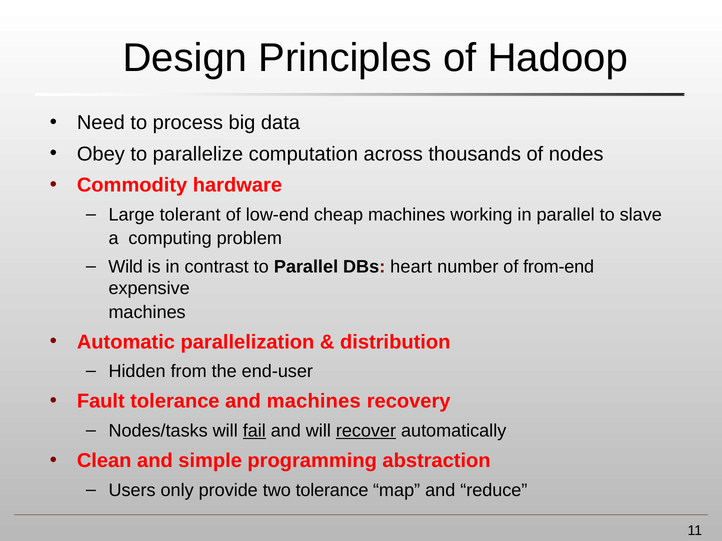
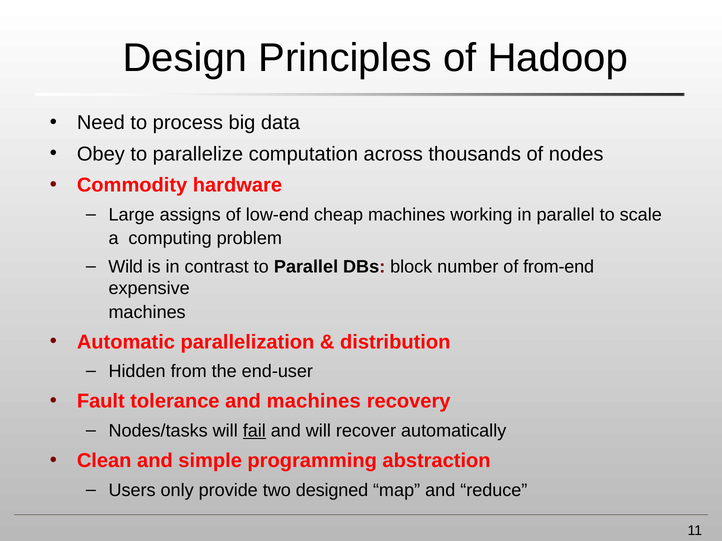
tolerant: tolerant -> assigns (190, 215)
slave: slave -> scale (641, 215)
heart: heart -> block (411, 267)
recover underline: present -> none (366, 431)
two tolerance: tolerance -> designed (332, 491)
